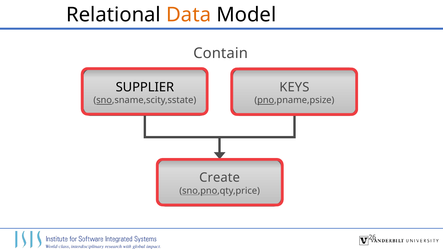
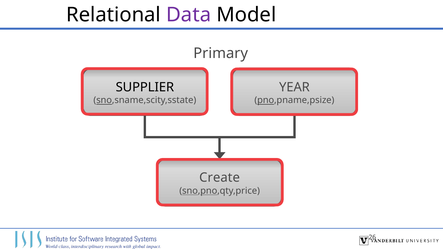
Data colour: orange -> purple (189, 15)
Contain: Contain -> Primary (221, 53)
KEYS: KEYS -> YEAR (294, 87)
